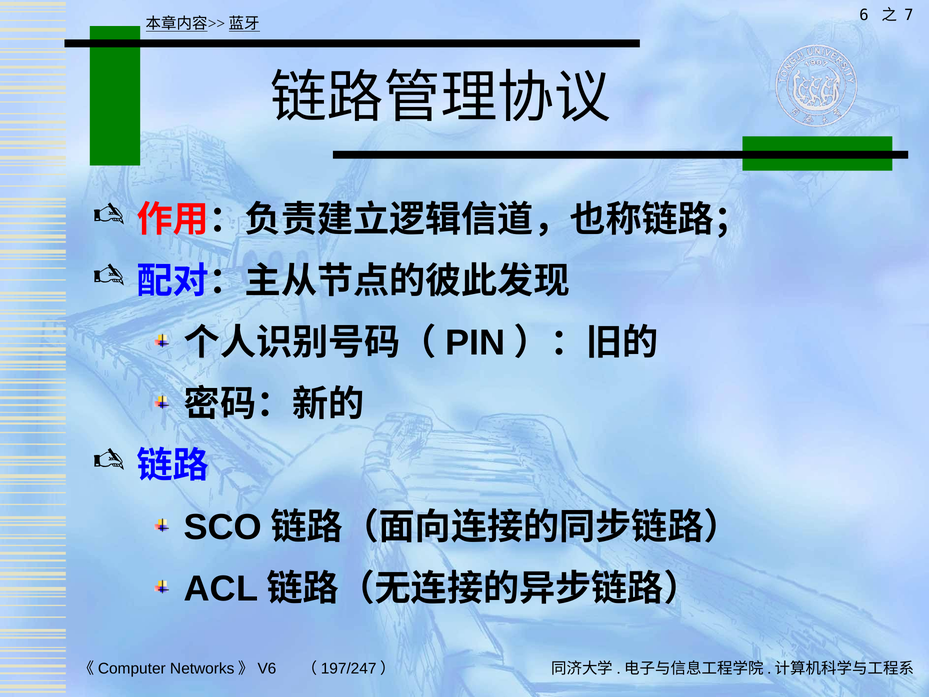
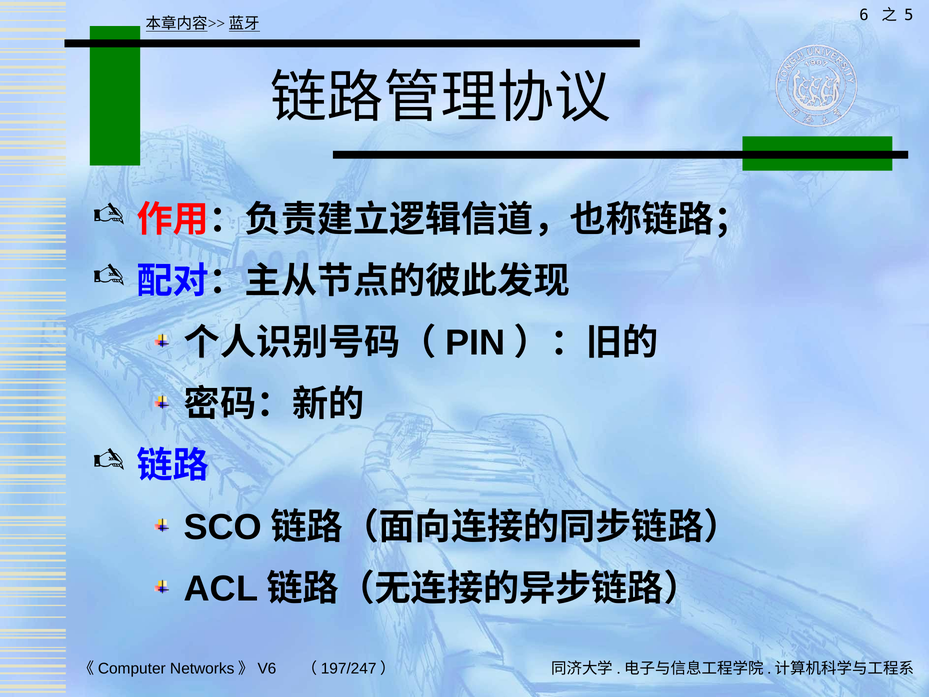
7: 7 -> 5 (909, 15)
